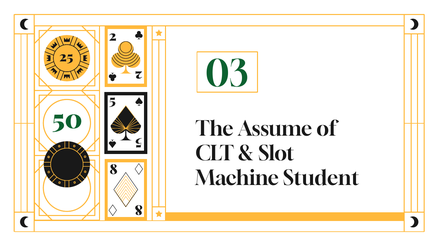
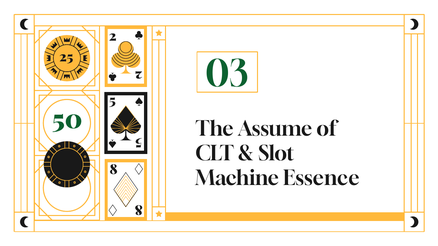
Student: Student -> Essence (321, 179)
